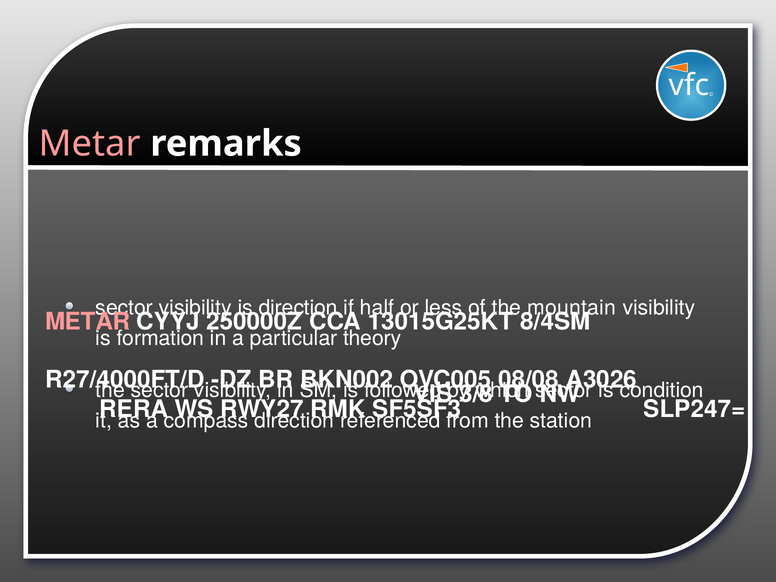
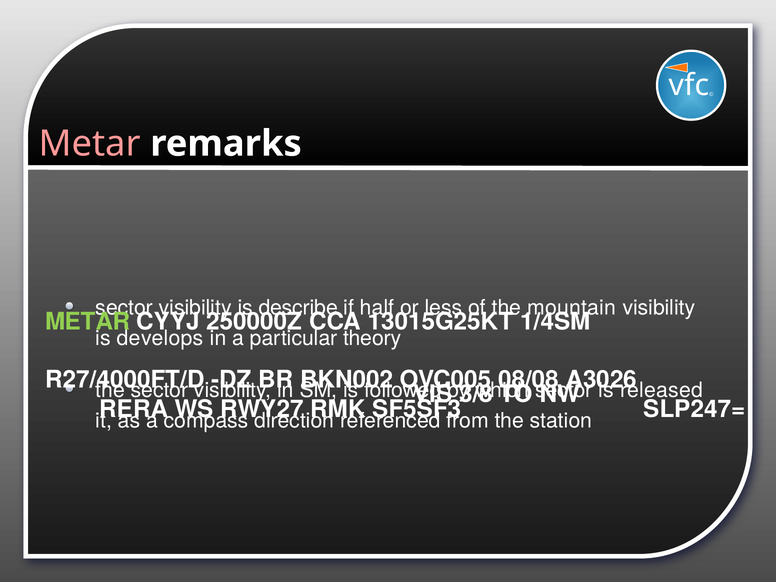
direction: direction -> describe (298, 308)
METAR colour: pink -> light green (88, 322)
8/4SM: 8/4SM -> 1/4SM (555, 322)
formation: formation -> develops (160, 338)
condition: condition -> released (661, 390)
